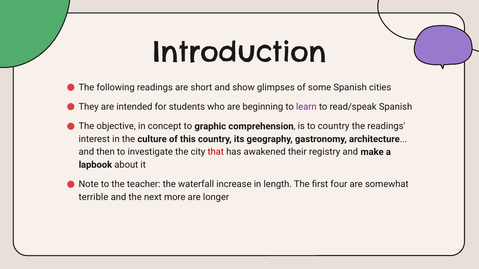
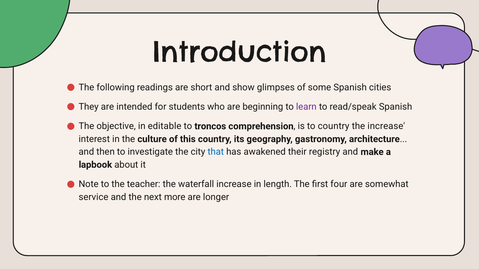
concept: concept -> editable (165, 126)
graphic: graphic -> troncos (210, 126)
the readings: readings -> increase (386, 126)
that colour: red -> blue (216, 152)
terrible: terrible -> service (93, 197)
